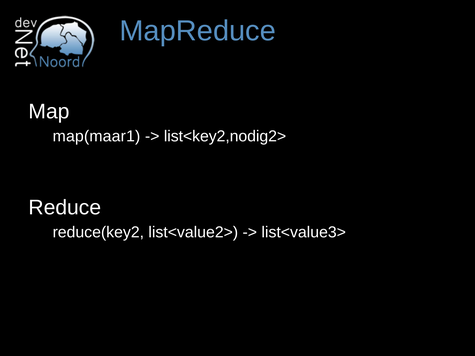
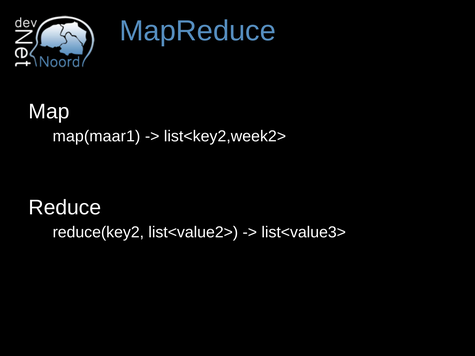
list<key2,nodig2>: list<key2,nodig2> -> list<key2,week2> (225, 136)
